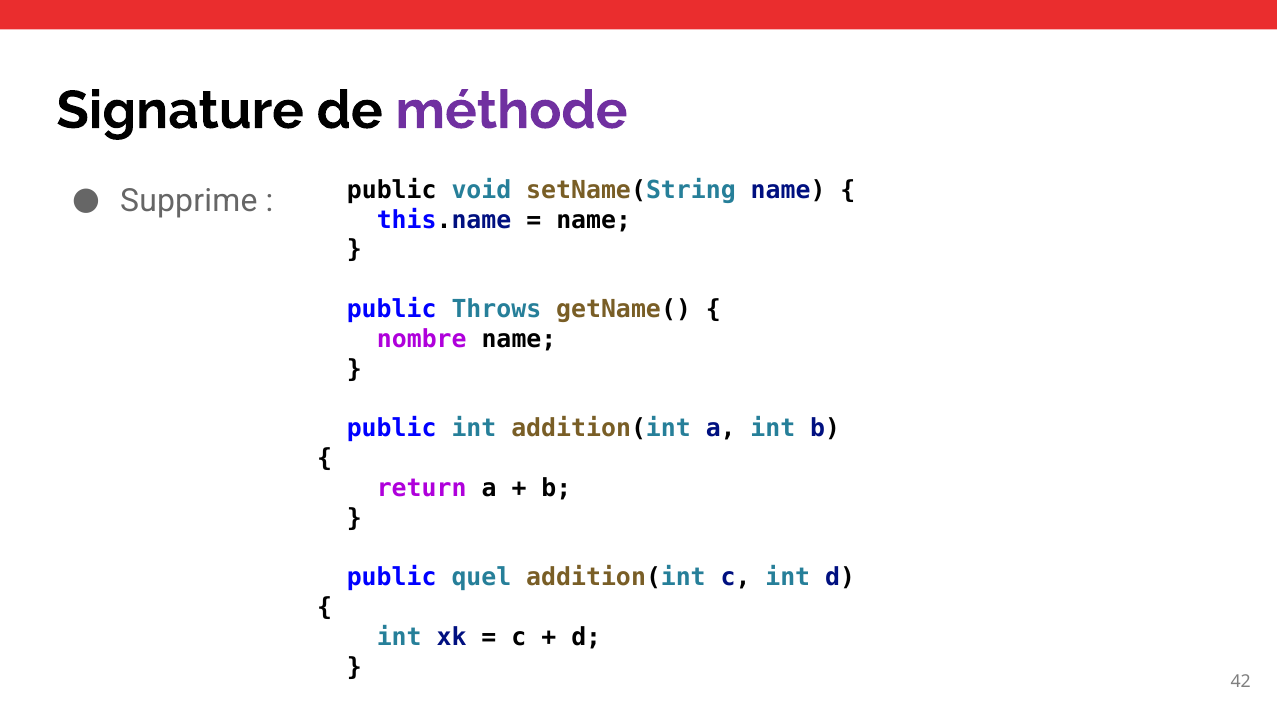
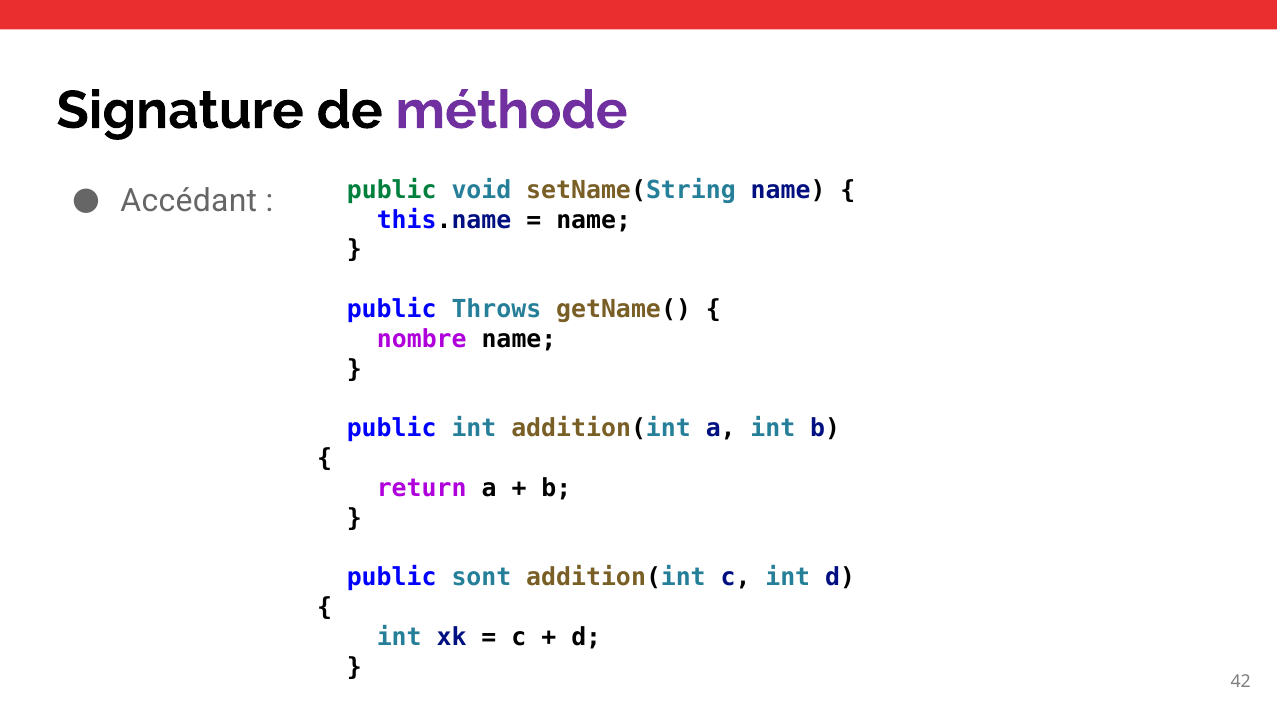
public colour: black -> green (392, 190)
Supprime: Supprime -> Accédant (189, 201)
quel: quel -> sont (481, 578)
